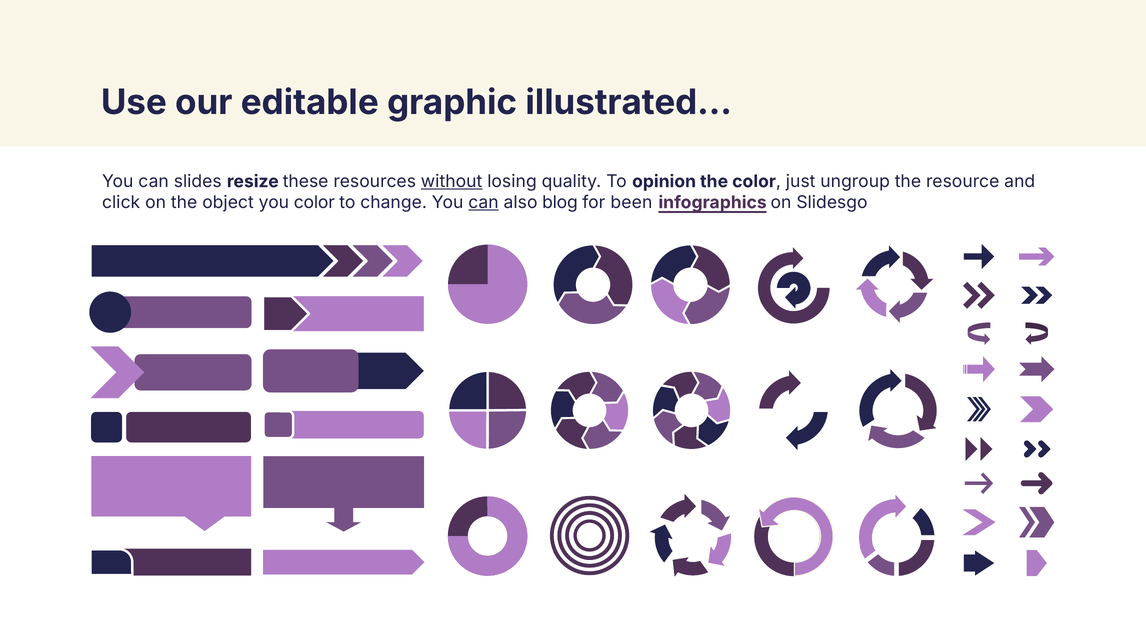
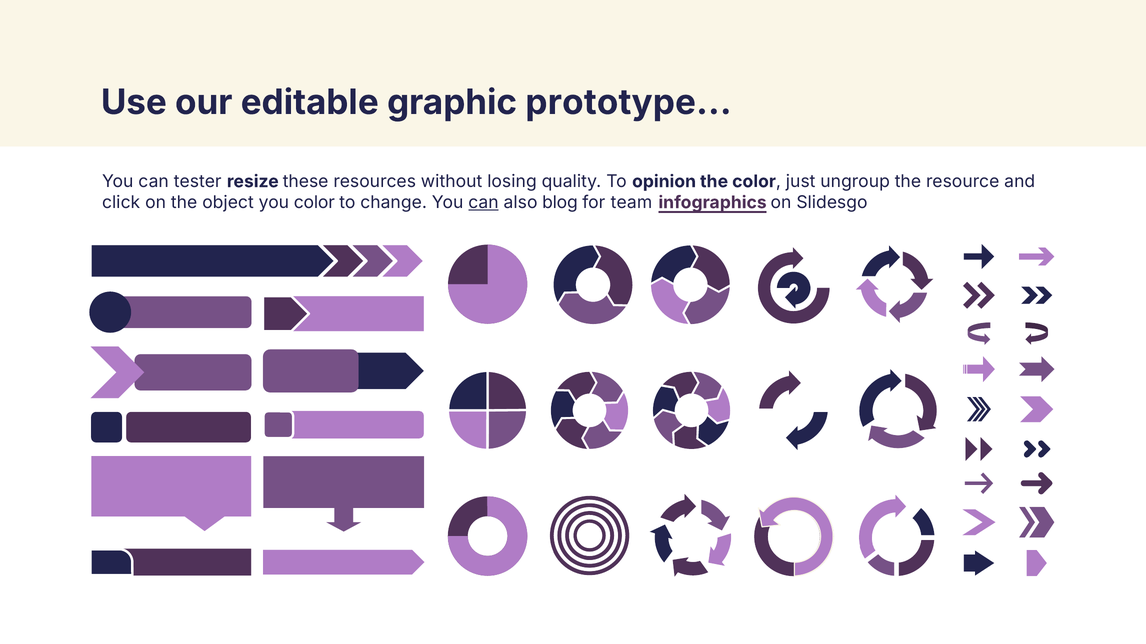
illustrated: illustrated -> prototype (629, 103)
slides: slides -> tester (198, 182)
without underline: present -> none (452, 182)
been: been -> team (631, 203)
